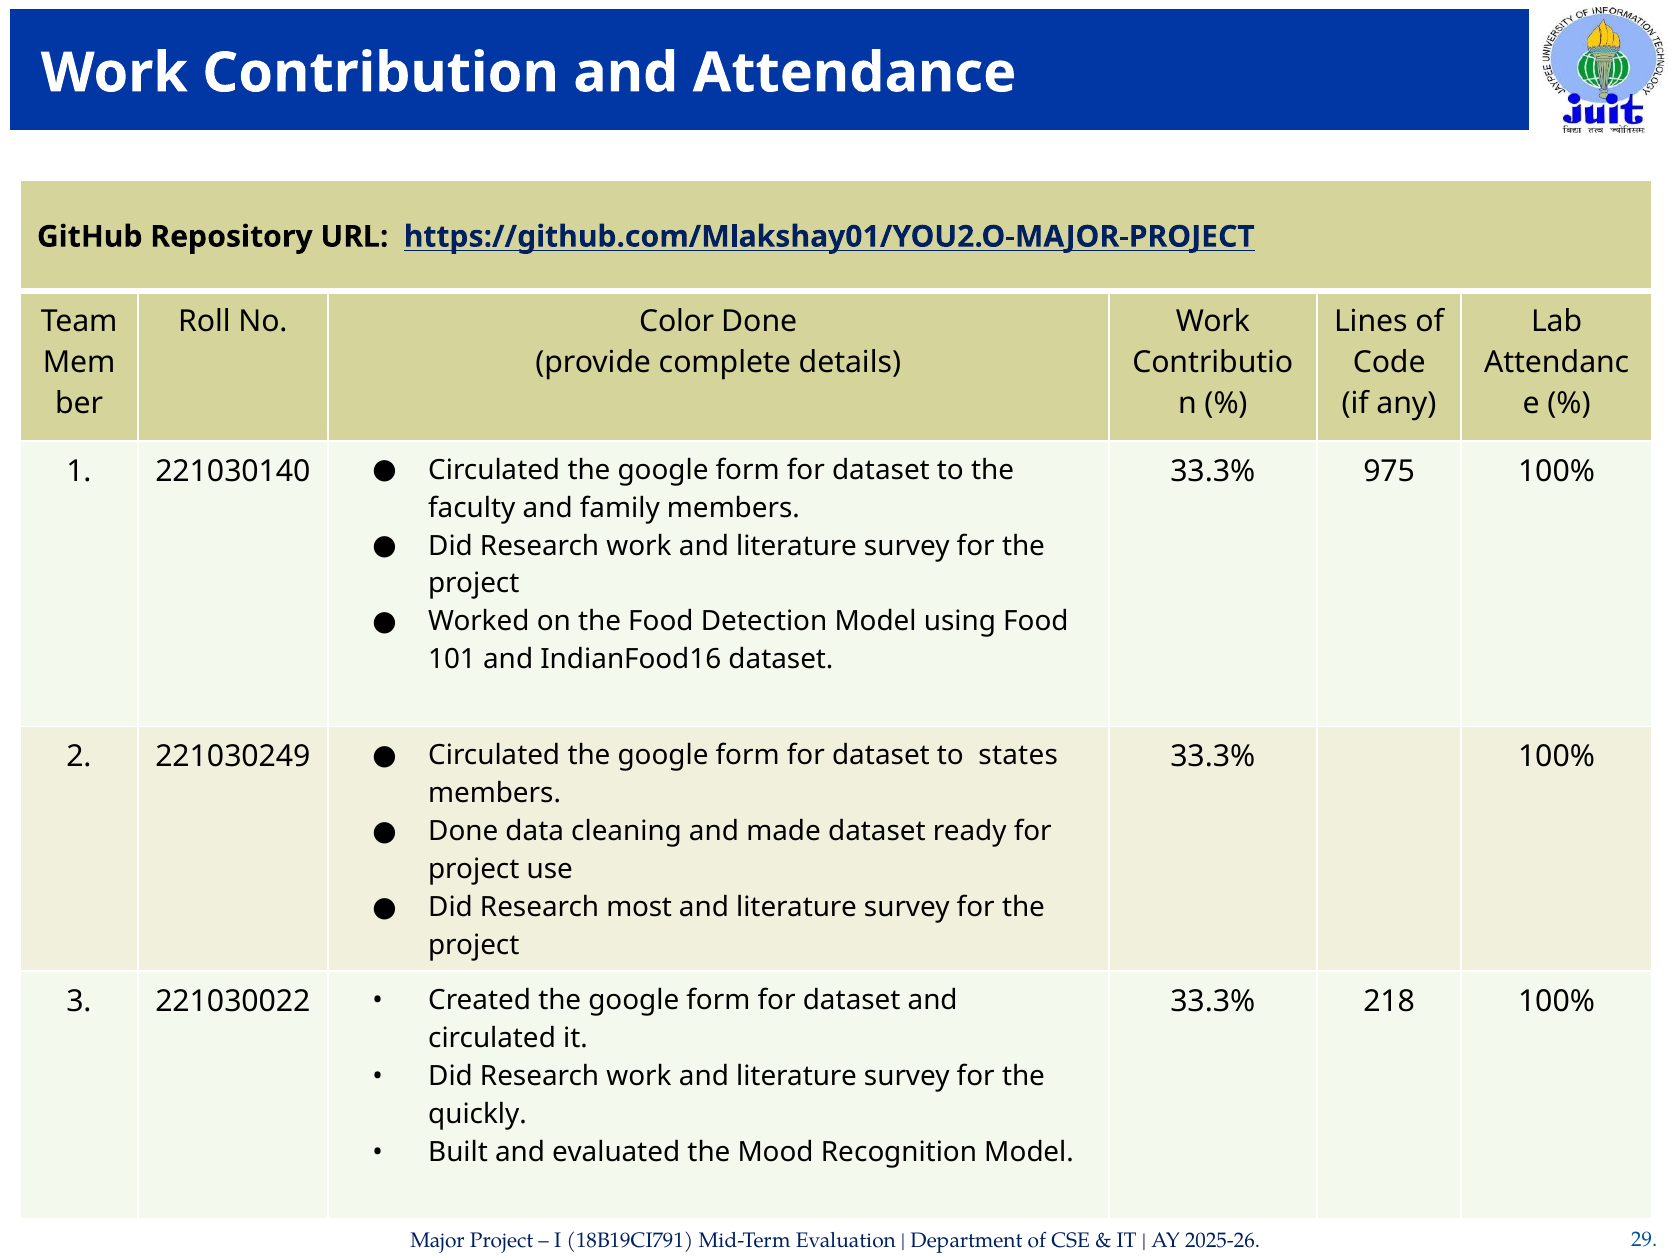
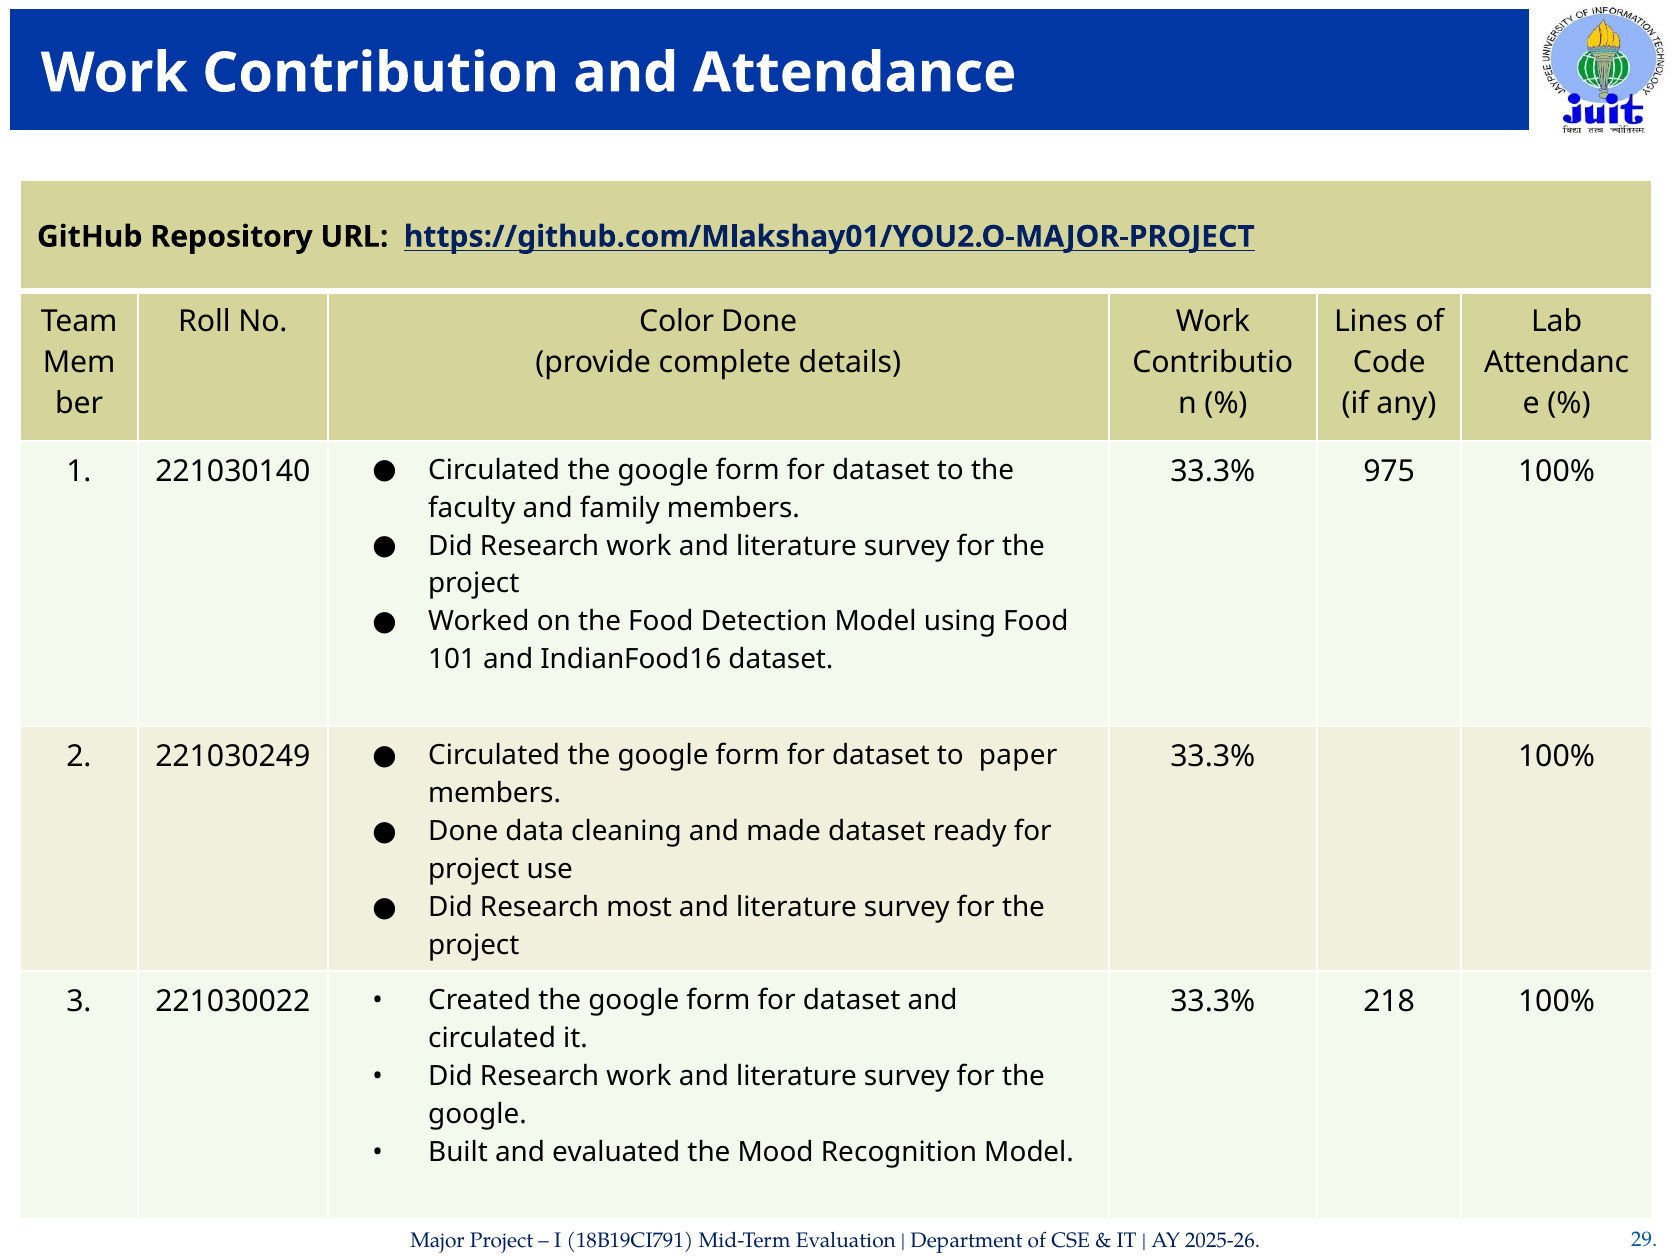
states: states -> paper (1018, 755)
quickly: quickly -> google (477, 1114)
